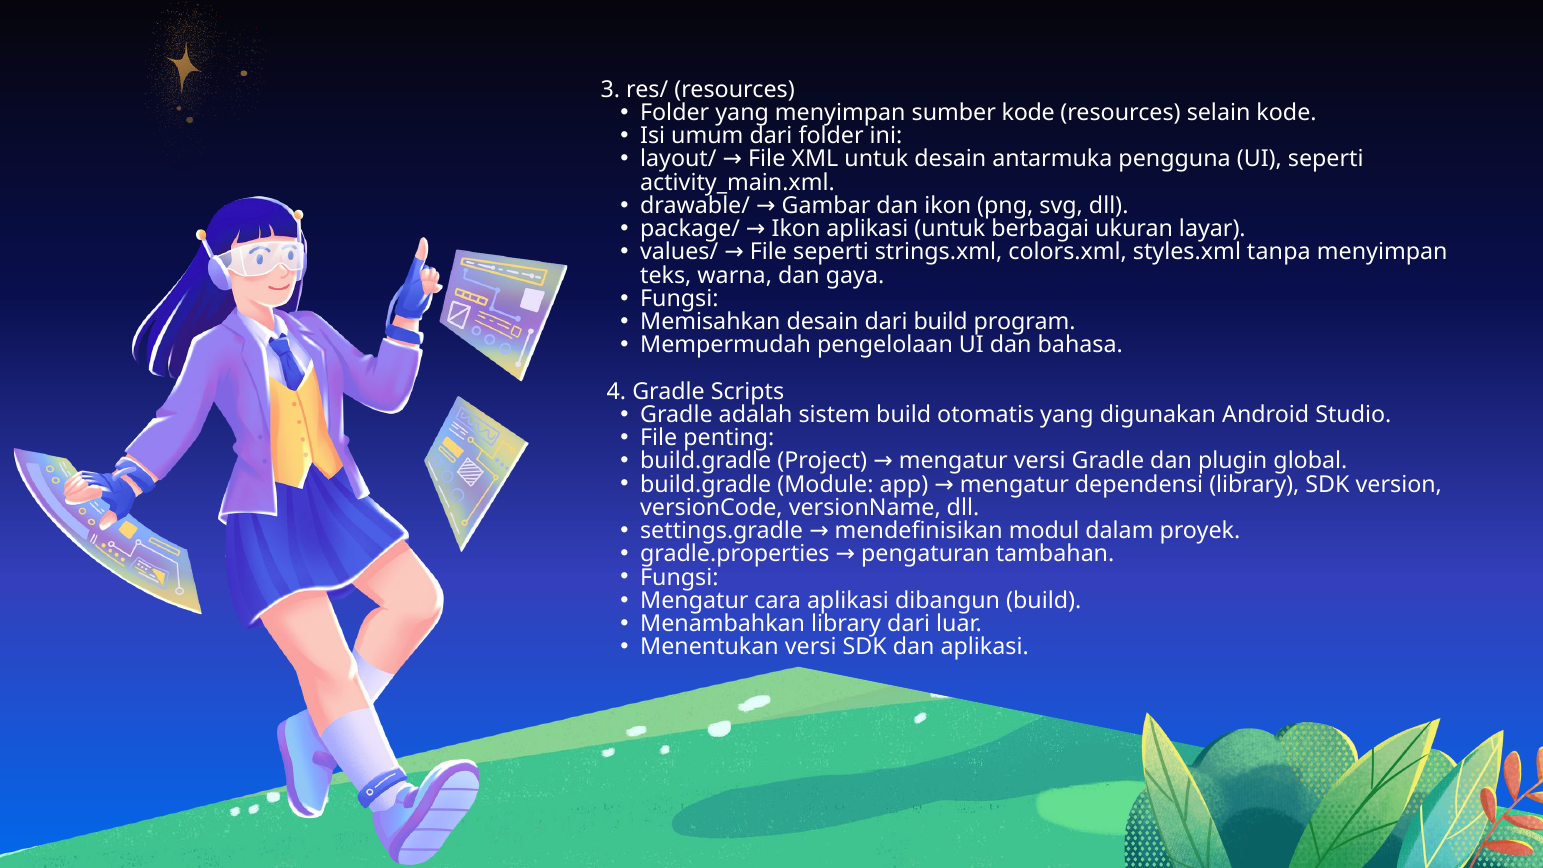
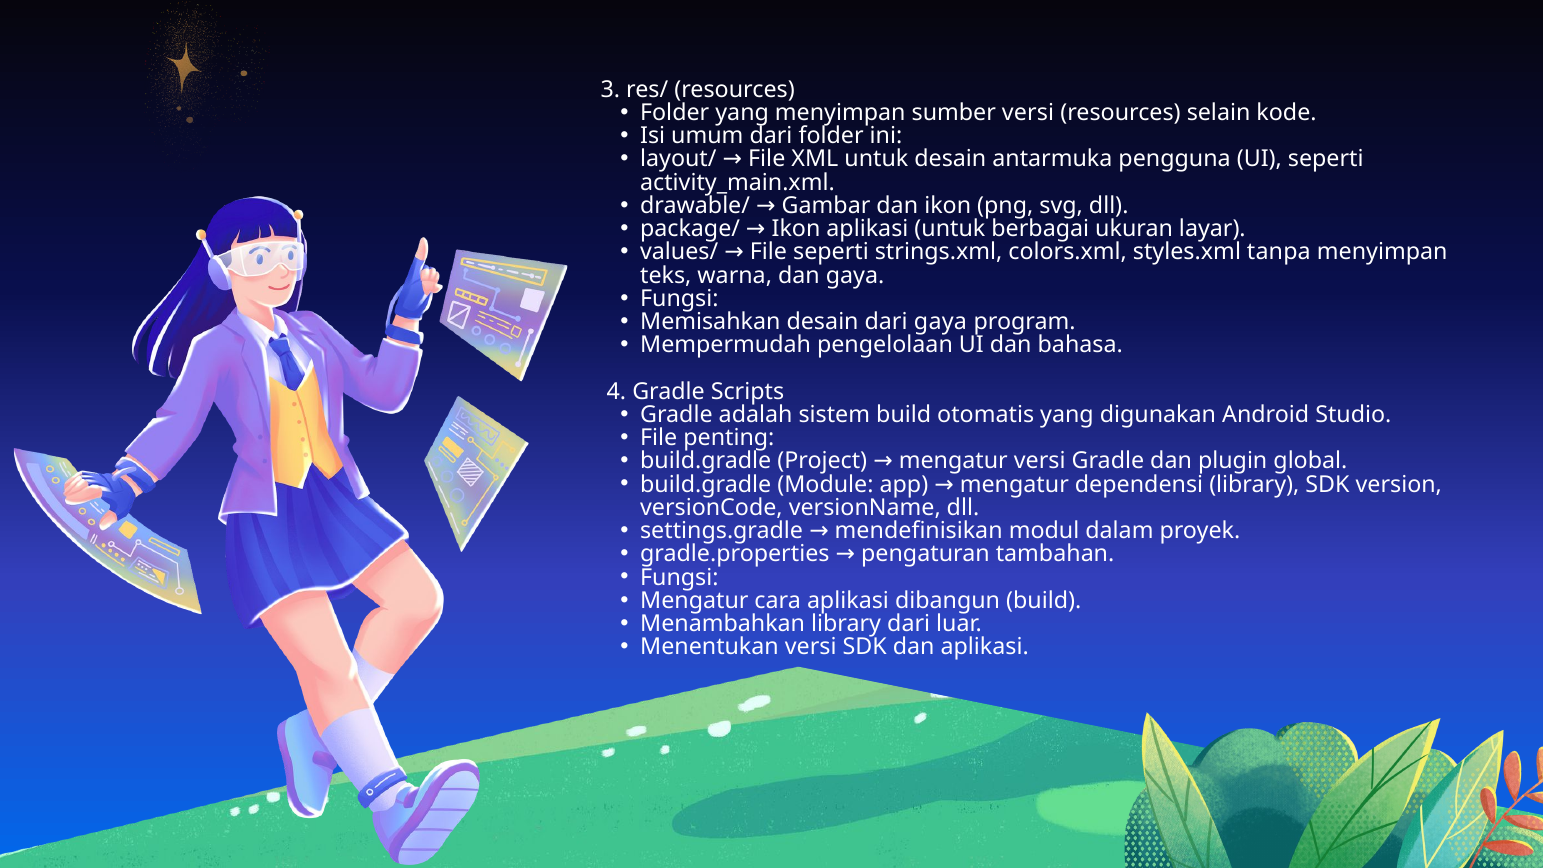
sumber kode: kode -> versi (1028, 113)
dari build: build -> gaya (940, 322)
